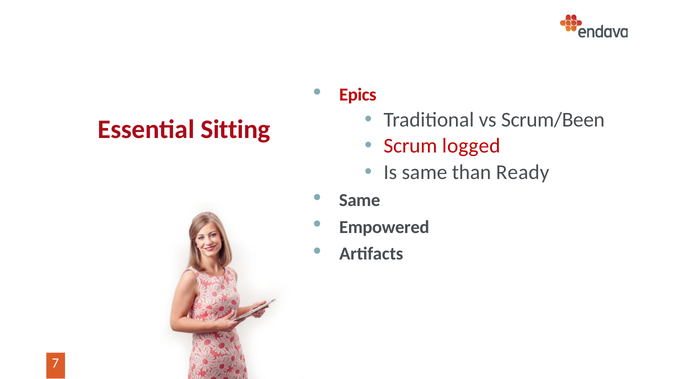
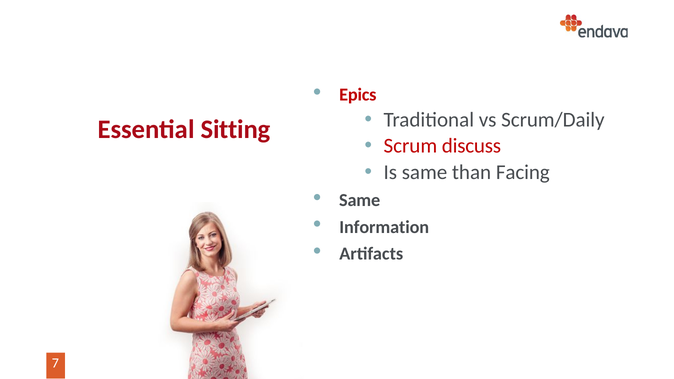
Scrum/Been: Scrum/Been -> Scrum/Daily (553, 120)
logged: logged -> discuss (471, 146)
Ready: Ready -> Facing (523, 172)
Empowered: Empowered -> Information (384, 227)
